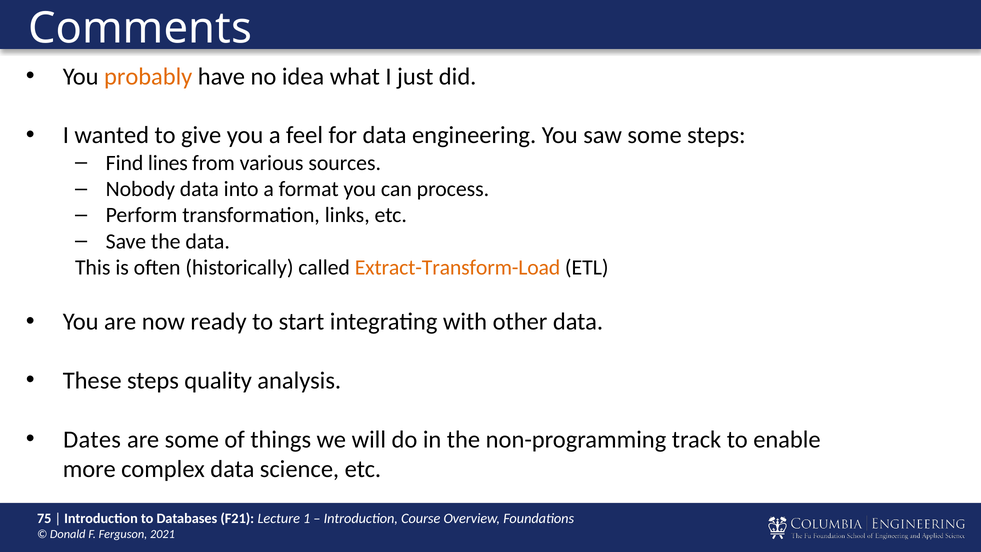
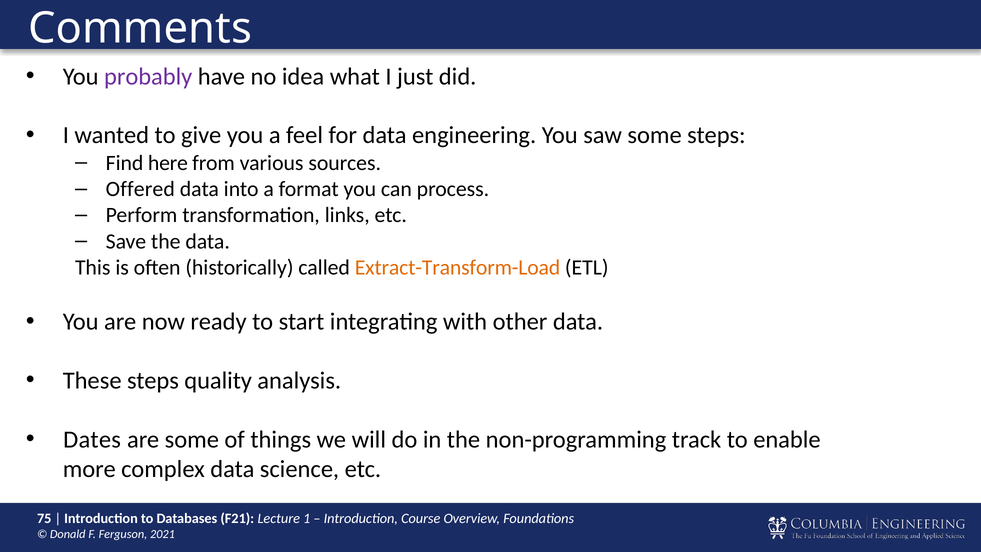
probably colour: orange -> purple (148, 76)
lines: lines -> here (168, 163)
Nobody: Nobody -> Offered (140, 189)
